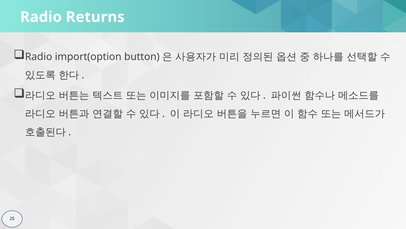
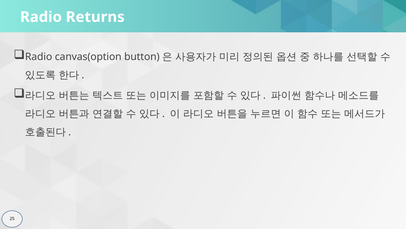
import(option: import(option -> canvas(option (88, 57)
